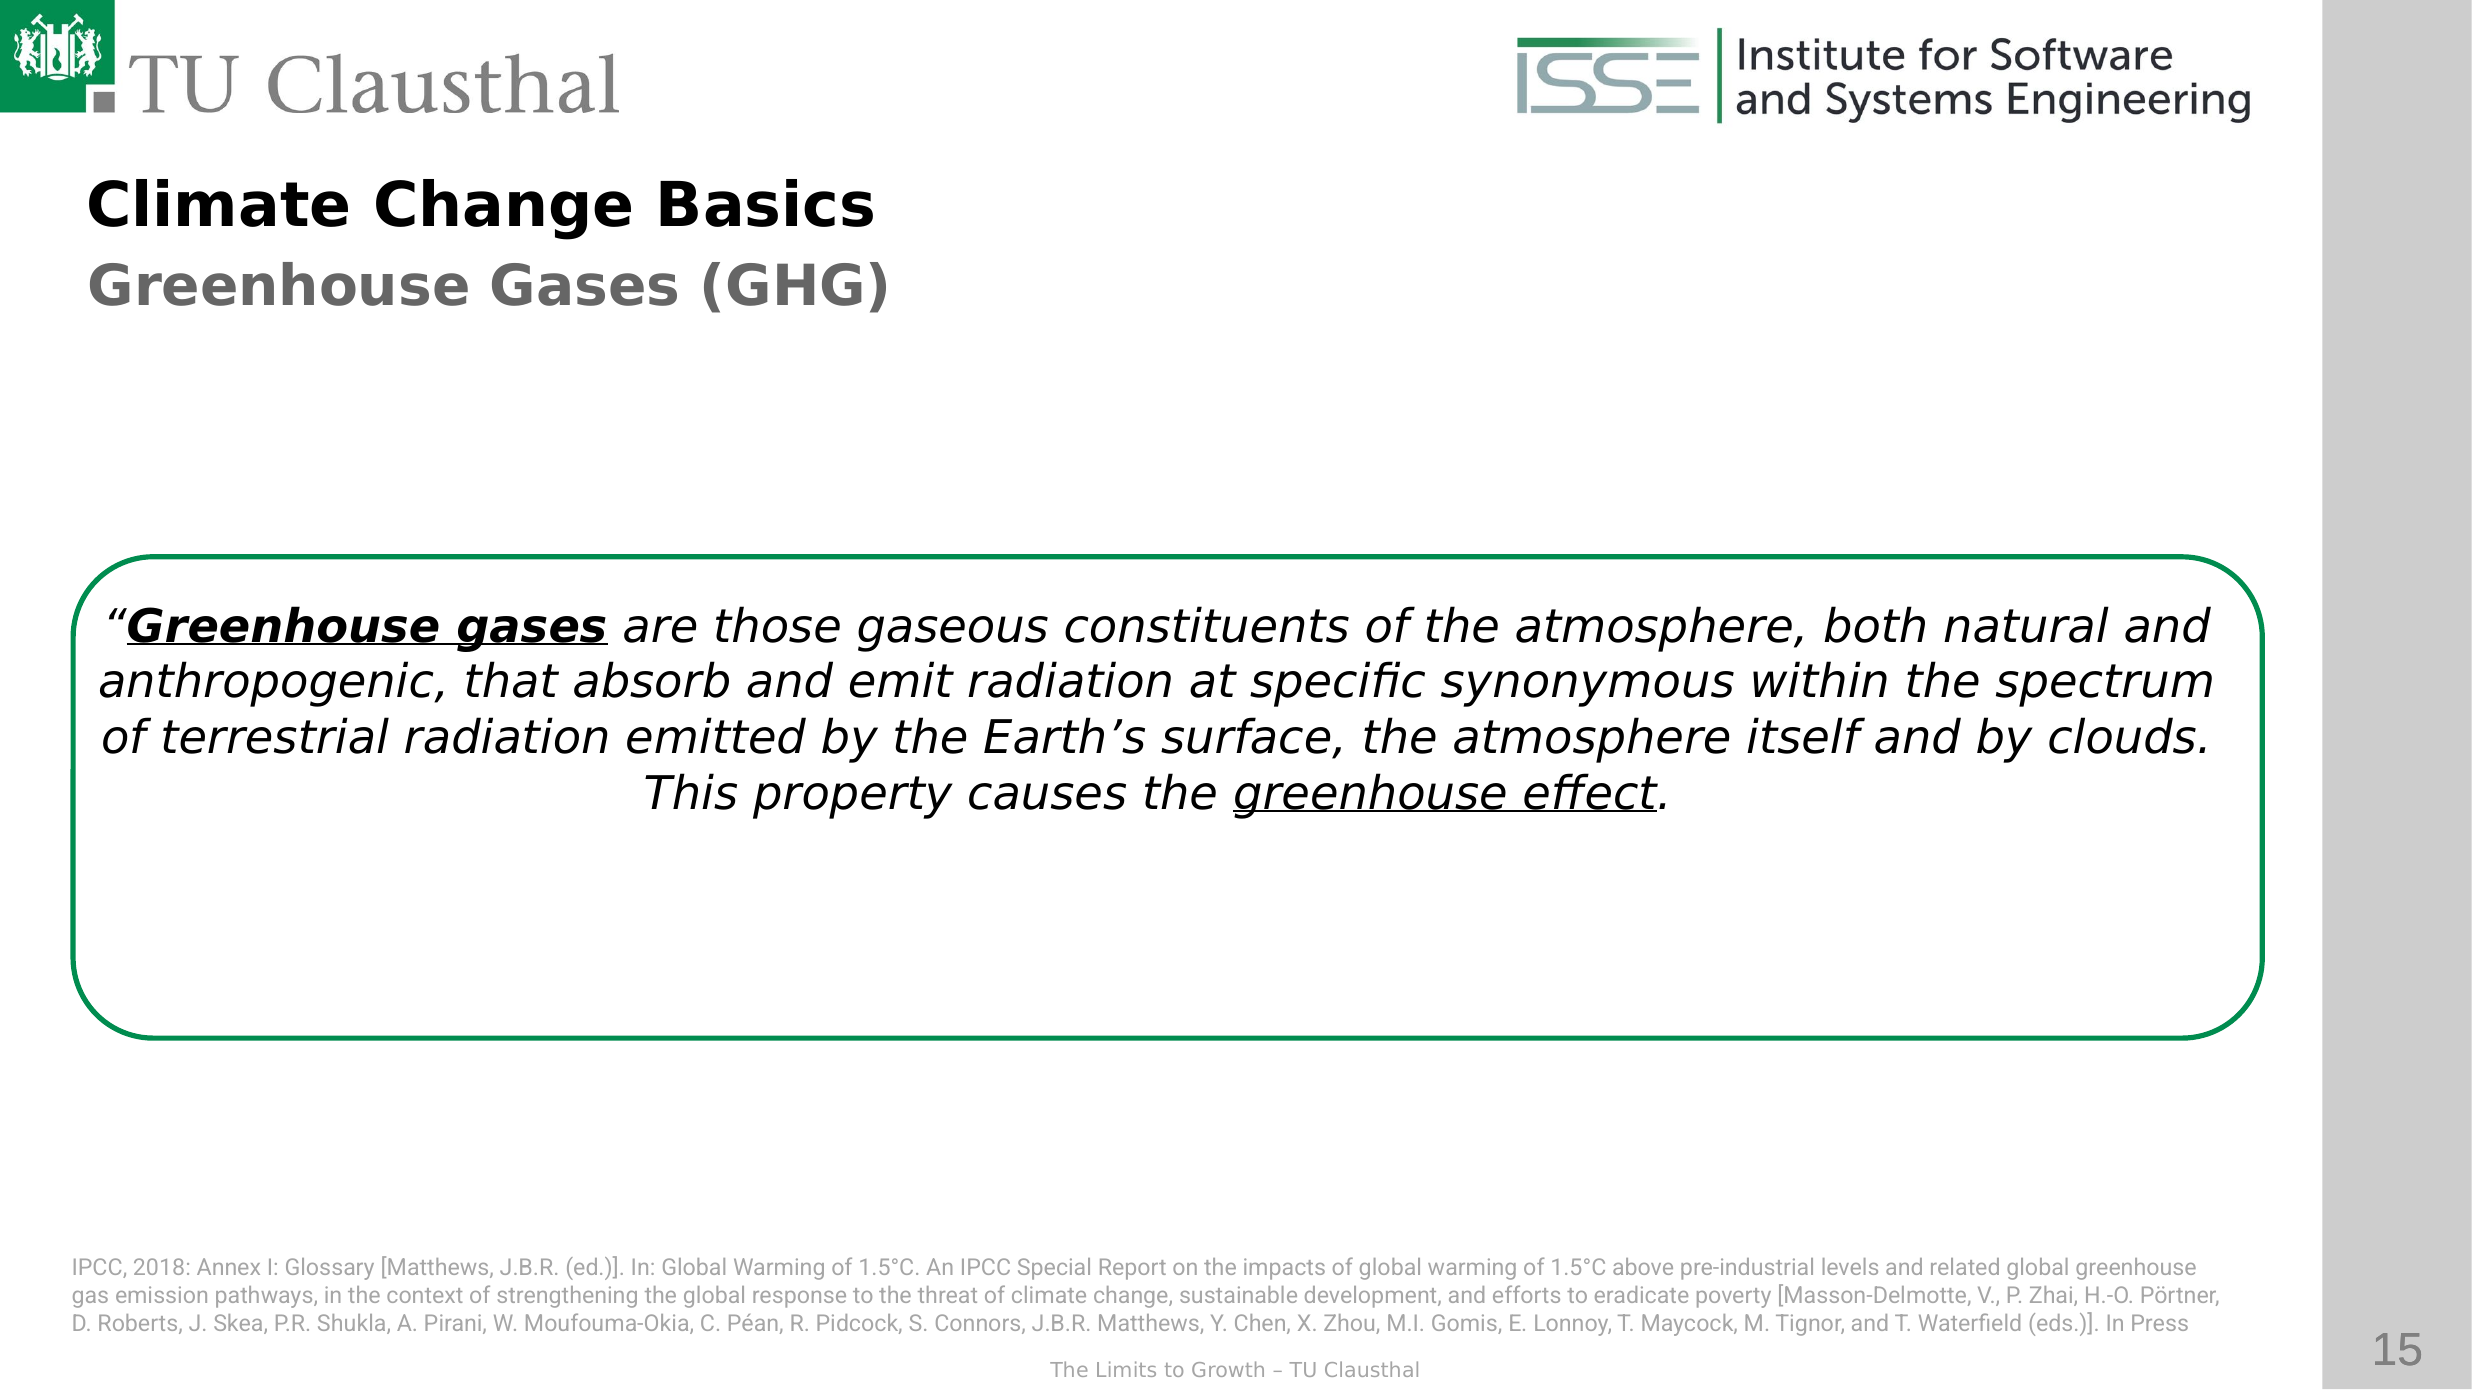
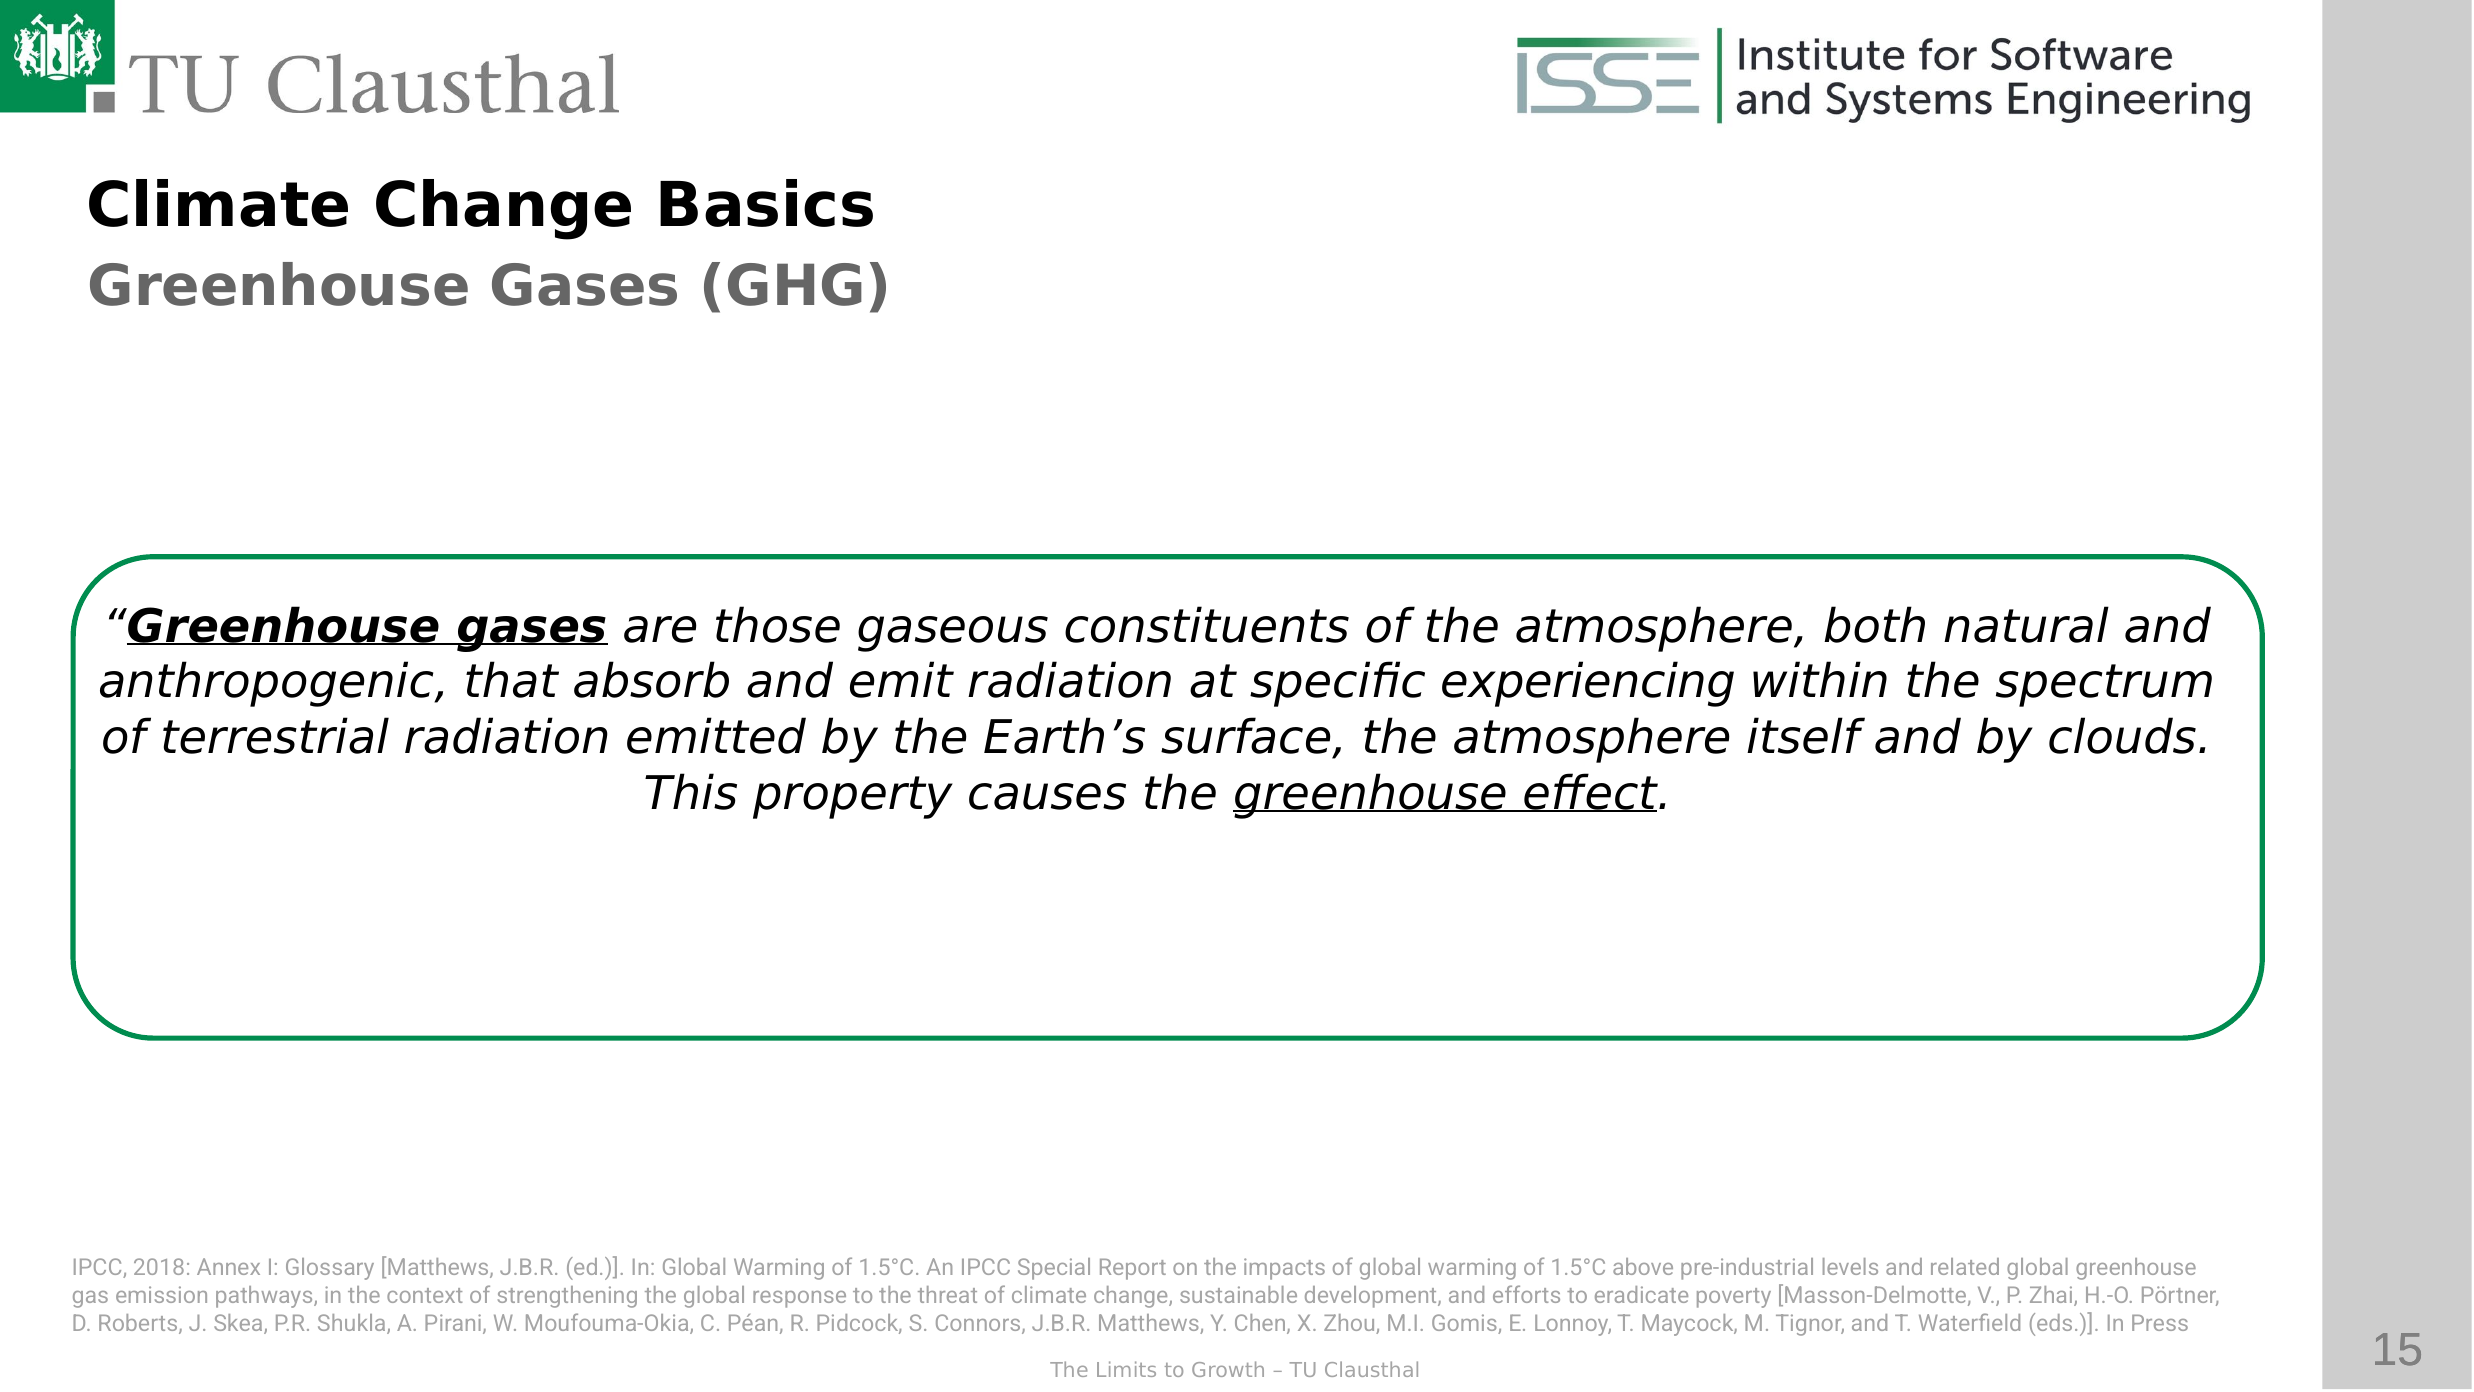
synonymous: synonymous -> experiencing (1588, 682)
